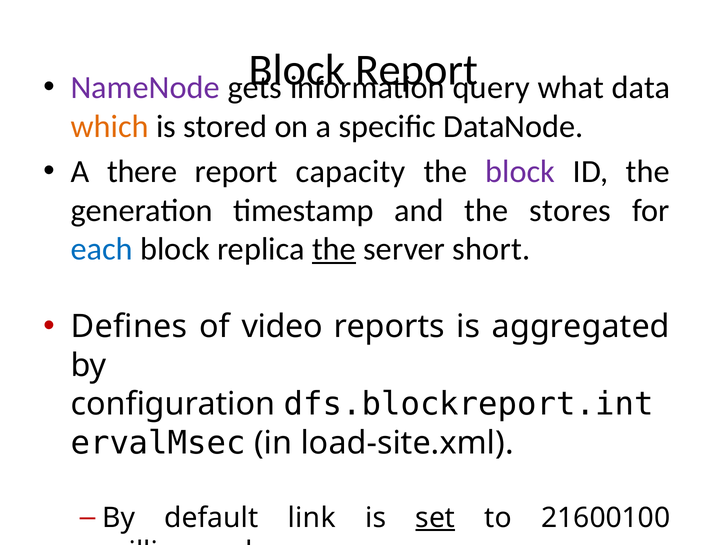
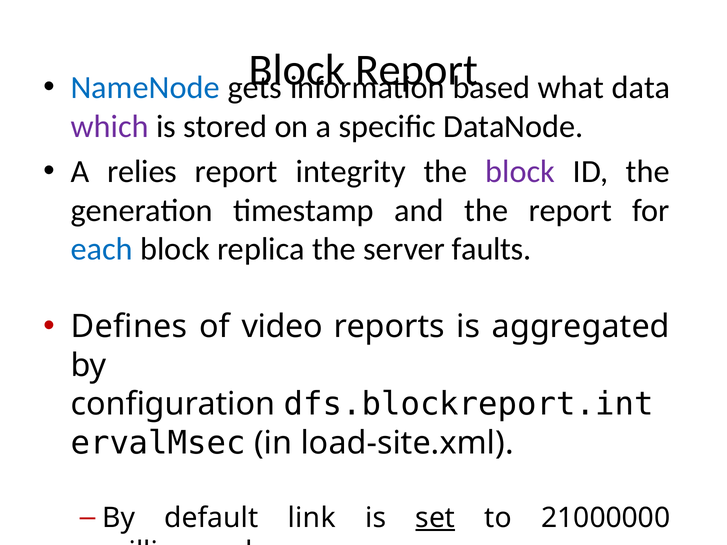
NameNode colour: purple -> blue (145, 88)
query: query -> based (491, 88)
which colour: orange -> purple (110, 127)
there: there -> relies (142, 172)
capacity: capacity -> integrity (351, 172)
the stores: stores -> report (570, 211)
the underline: present -> none (334, 249)
short: short -> faults (492, 249)
21600100: 21600100 -> 21000000 (606, 518)
